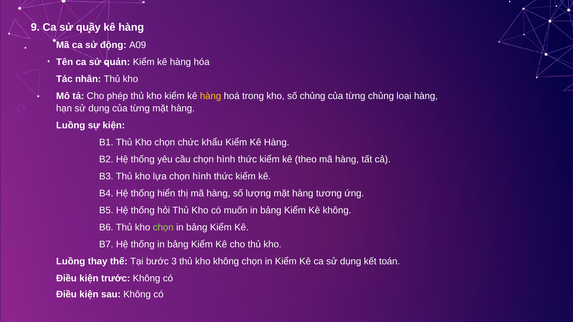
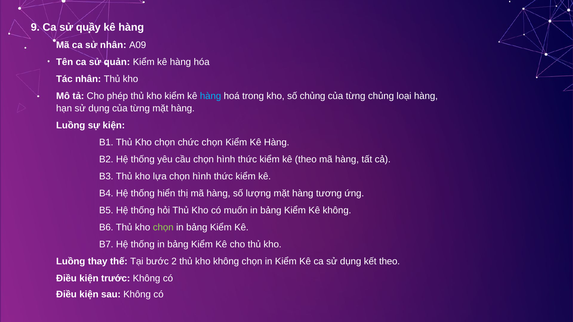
sử động: động -> nhân (113, 45)
hàng colour: yellow -> light blue (211, 96)
chức khẩu: khẩu -> chọn (212, 142)
3: 3 -> 2 (174, 262)
kết toán: toán -> theo (390, 262)
